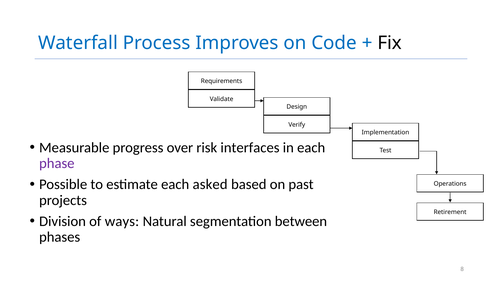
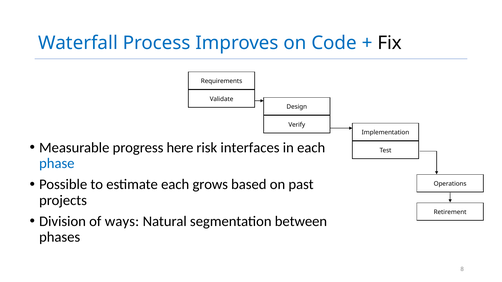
over: over -> here (180, 148)
phase colour: purple -> blue (57, 164)
asked: asked -> grows (210, 185)
